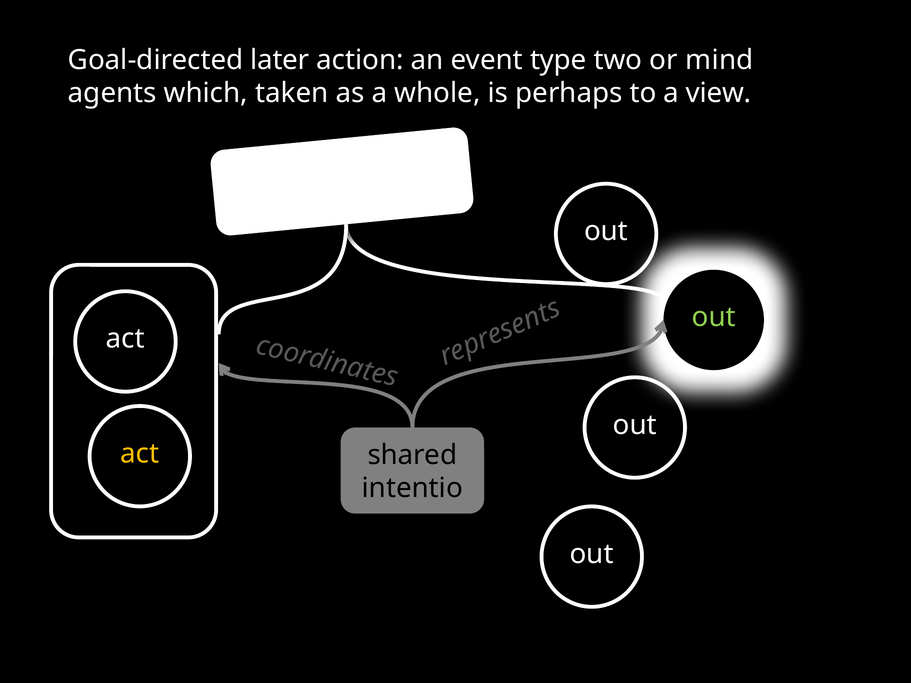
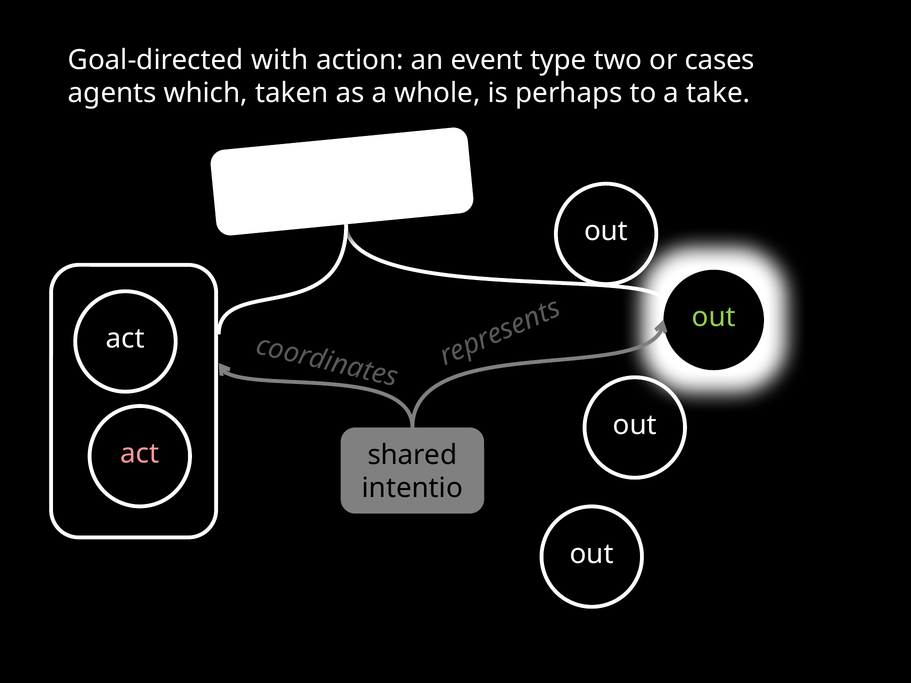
later: later -> with (280, 60)
mind: mind -> cases (720, 60)
view: view -> take (718, 93)
act colour: yellow -> pink (140, 454)
